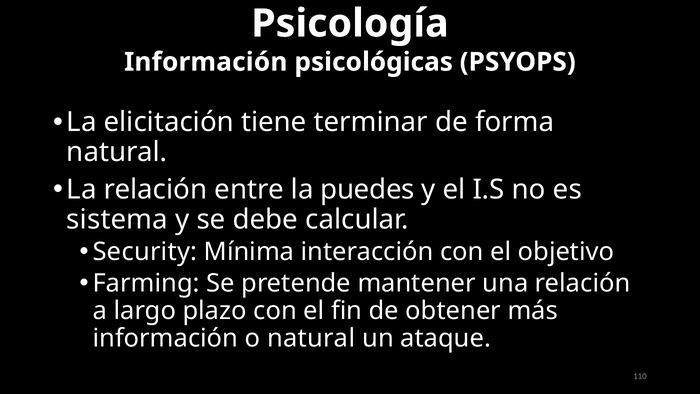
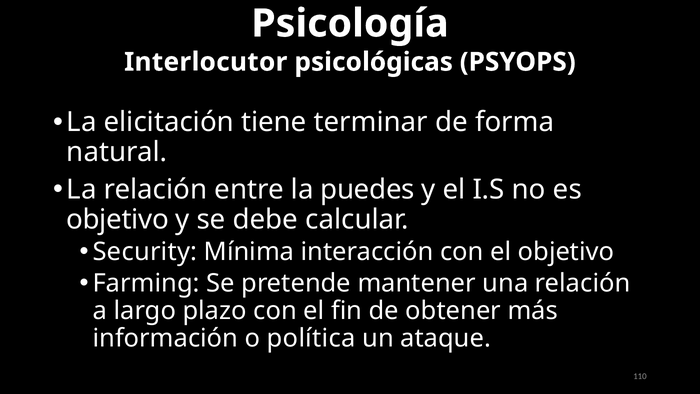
Información: Información -> Interlocutor (206, 62)
sistema: sistema -> objetivo (117, 219)
o natural: natural -> política (311, 338)
